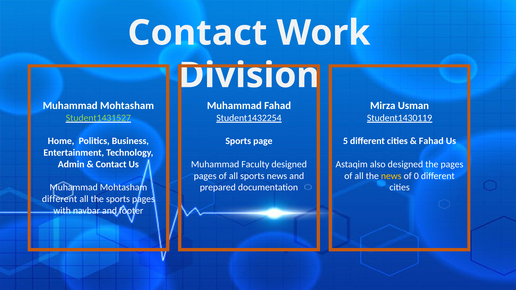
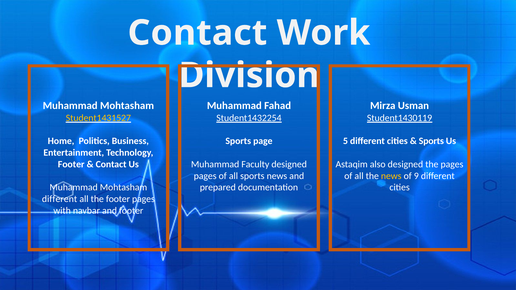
Student1431527 colour: light green -> yellow (98, 118)
Fahad: Fahad -> Sports (431, 141)
Admin: Admin -> Footer (71, 164)
0: 0 -> 9 (416, 176)
the sports: sports -> footer (118, 199)
